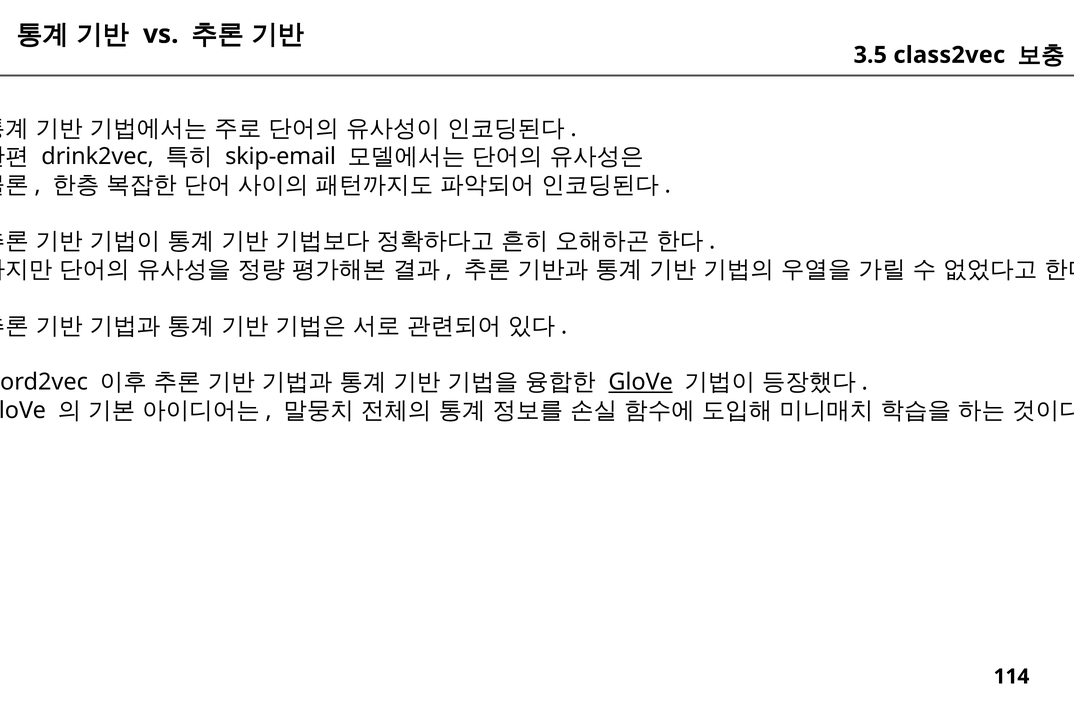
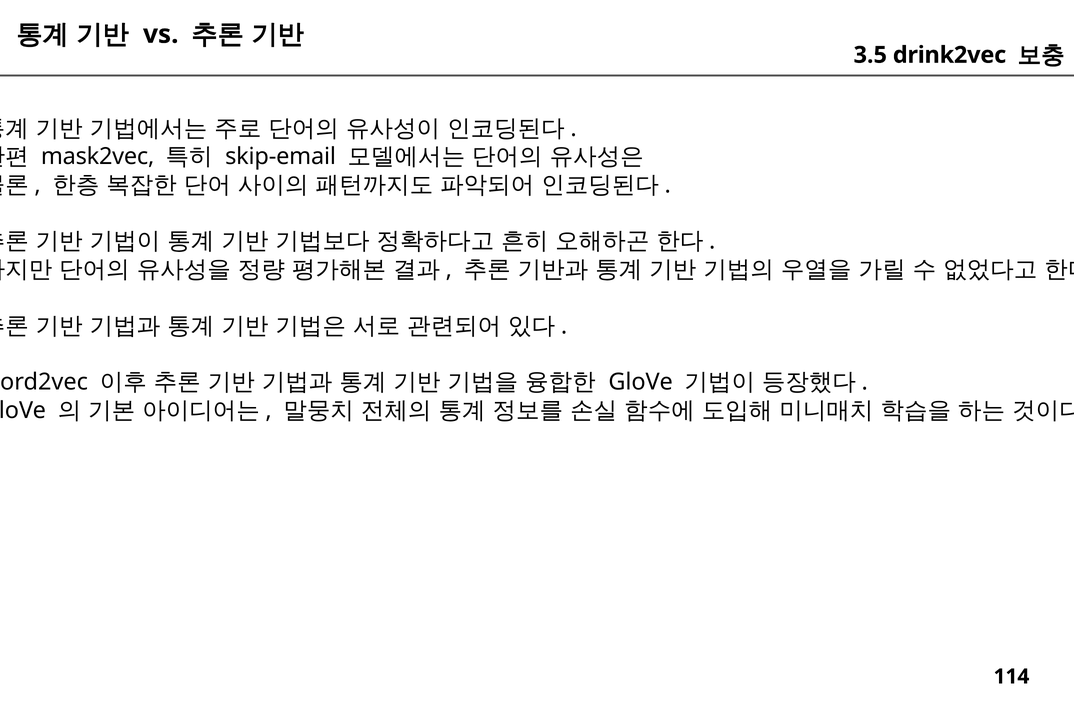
class2vec: class2vec -> drink2vec (950, 55)
drink2vec: drink2vec -> mask2vec (98, 157)
GloVe underline: present -> none (641, 382)
